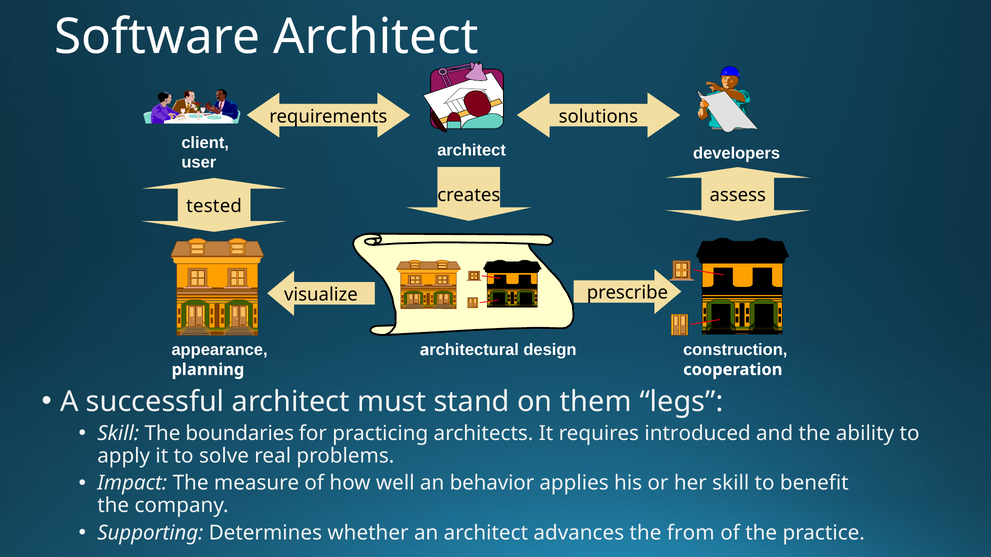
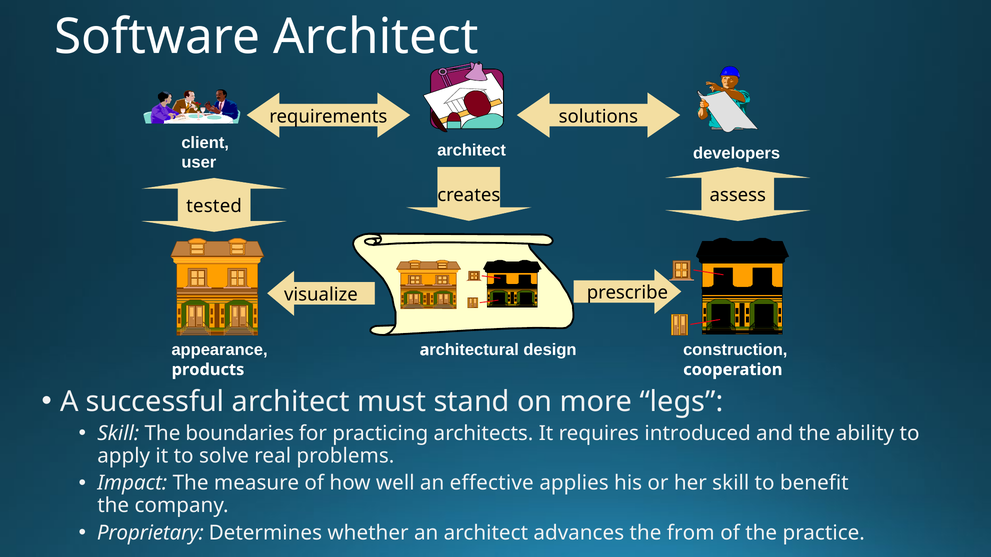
planning: planning -> products (208, 370)
them: them -> more (596, 402)
behavior: behavior -> effective (492, 484)
Supporting: Supporting -> Proprietary (150, 533)
